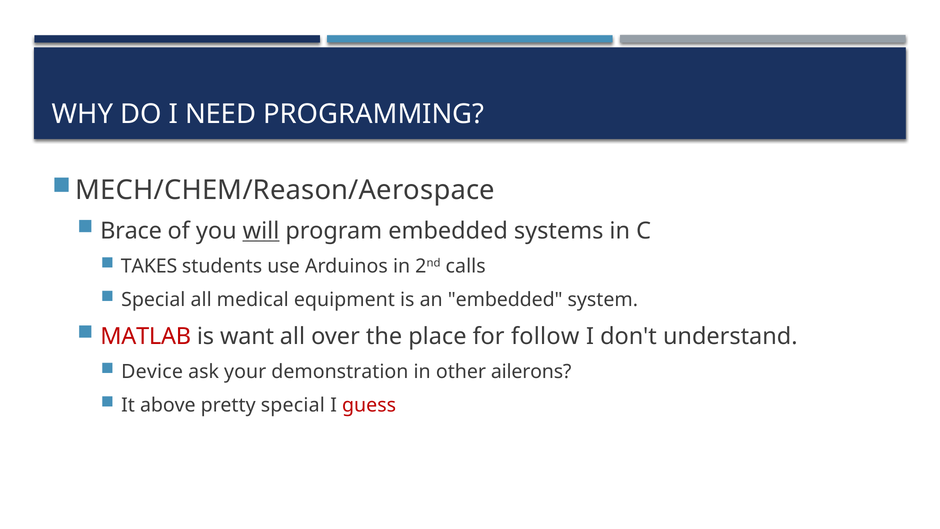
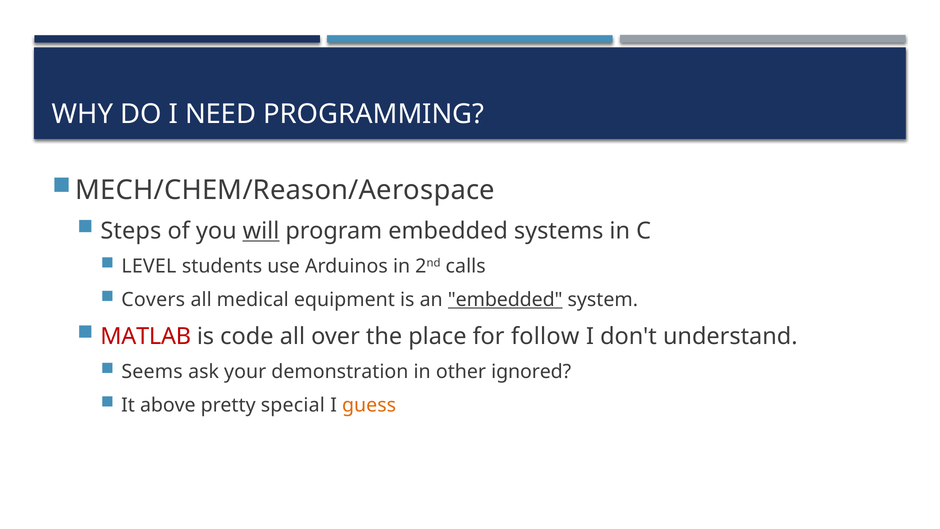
Brace: Brace -> Steps (131, 231)
TAKES: TAKES -> LEVEL (149, 266)
Special: Special -> Covers (153, 300)
embedded underline: none -> present (505, 300)
want: want -> code (247, 336)
Device: Device -> Seems (152, 372)
ailerons: ailerons -> ignored (531, 372)
guess colour: red -> orange (369, 405)
